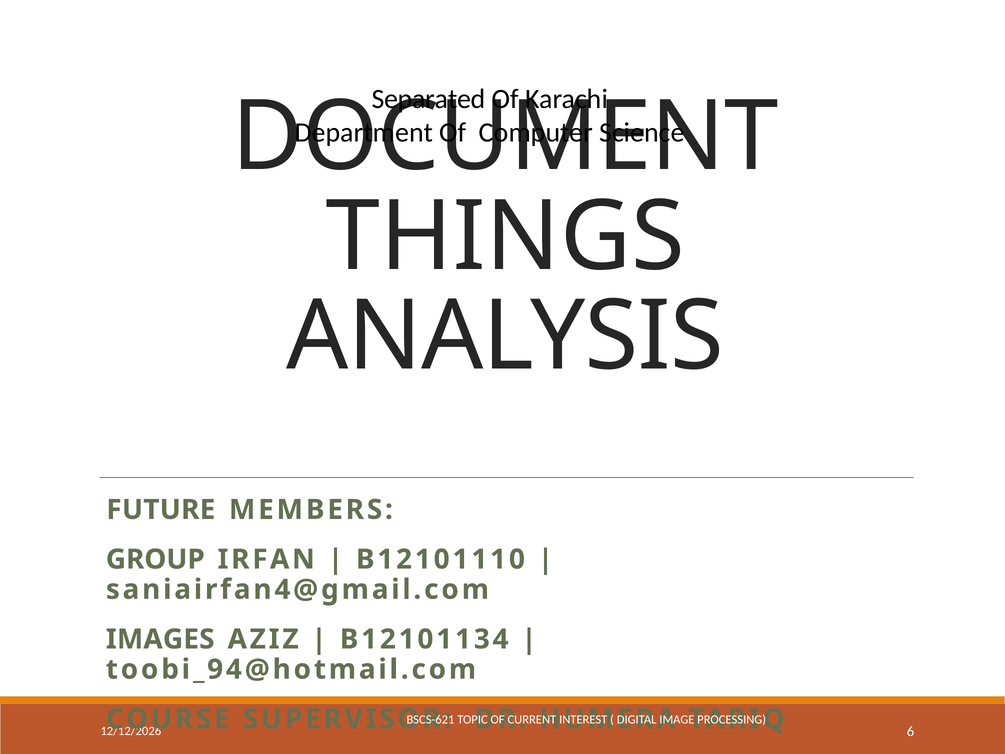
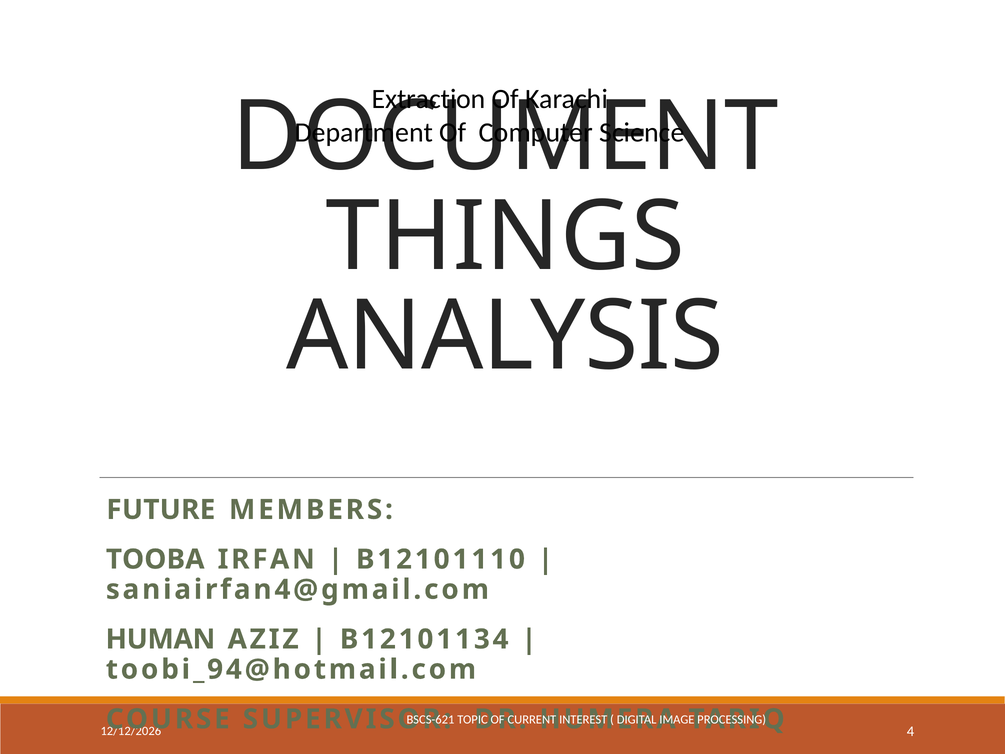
Separated: Separated -> Extraction (429, 99)
GROUP: GROUP -> TOOBA (155, 559)
IMAGES: IMAGES -> HUMAN (160, 639)
6: 6 -> 4 (911, 731)
